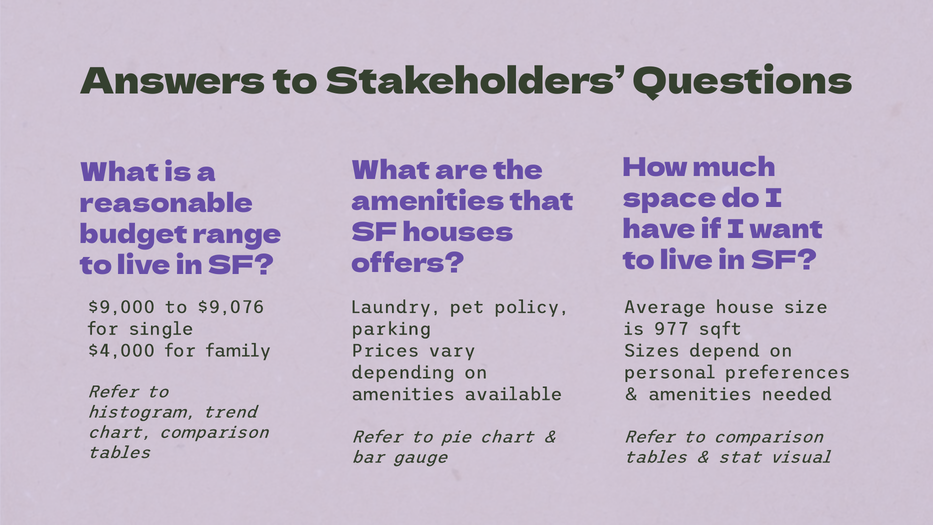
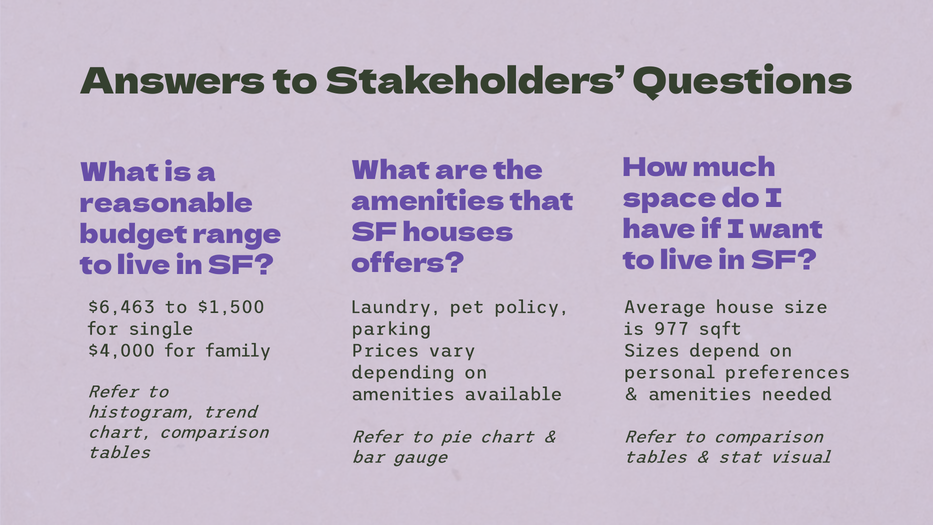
$9,000: $9,000 -> $6,463 (121, 307)
$9,076: $9,076 -> $1,500 (231, 307)
